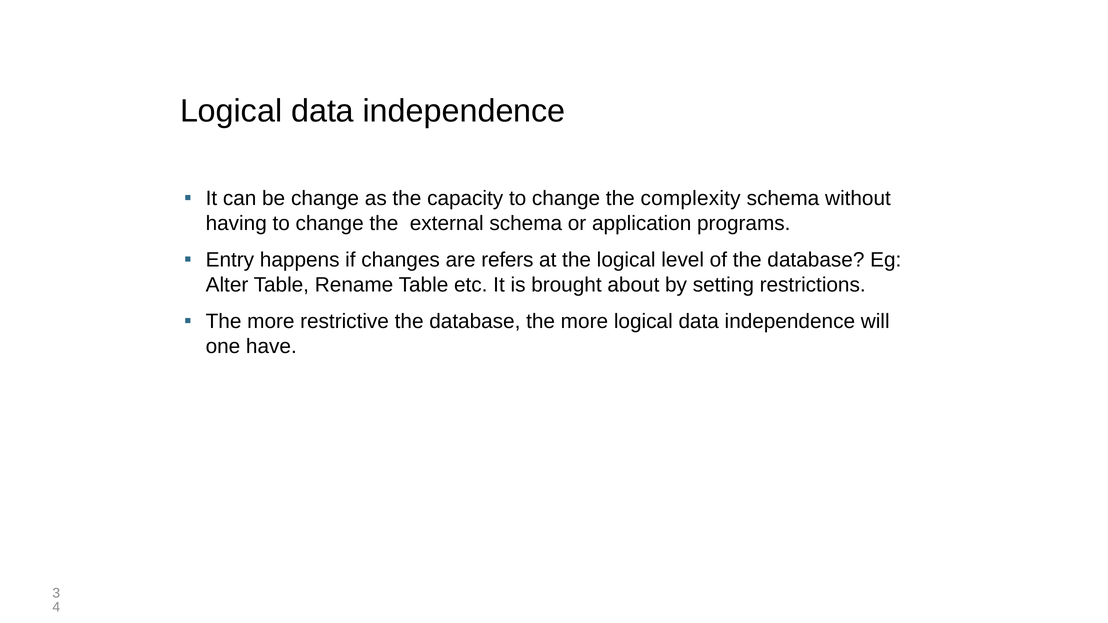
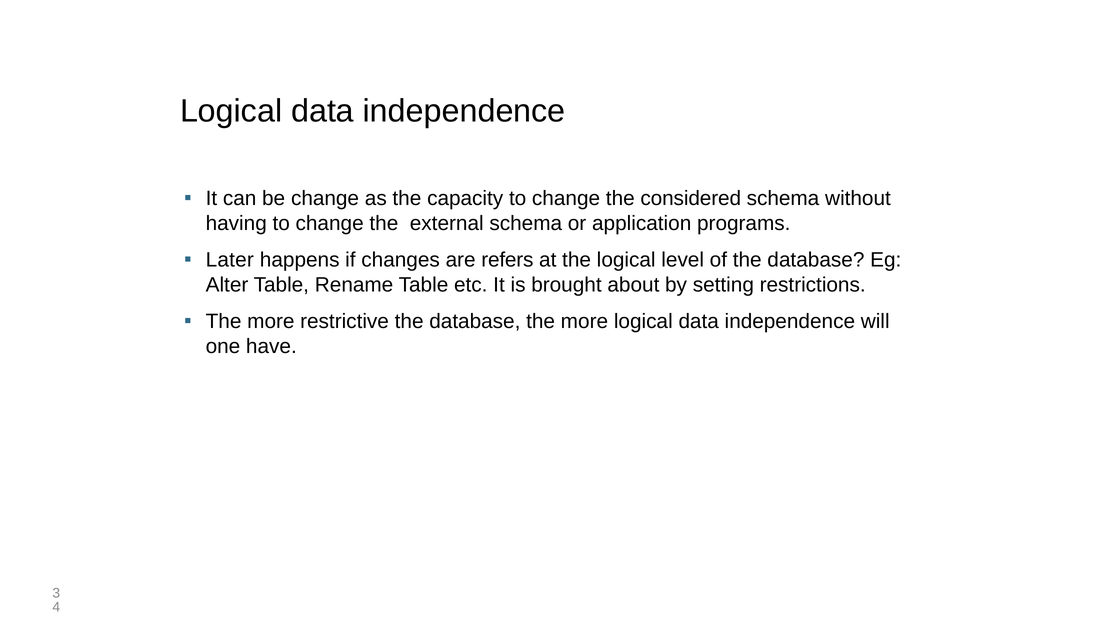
complexity: complexity -> considered (691, 199)
Entry: Entry -> Later (230, 260)
